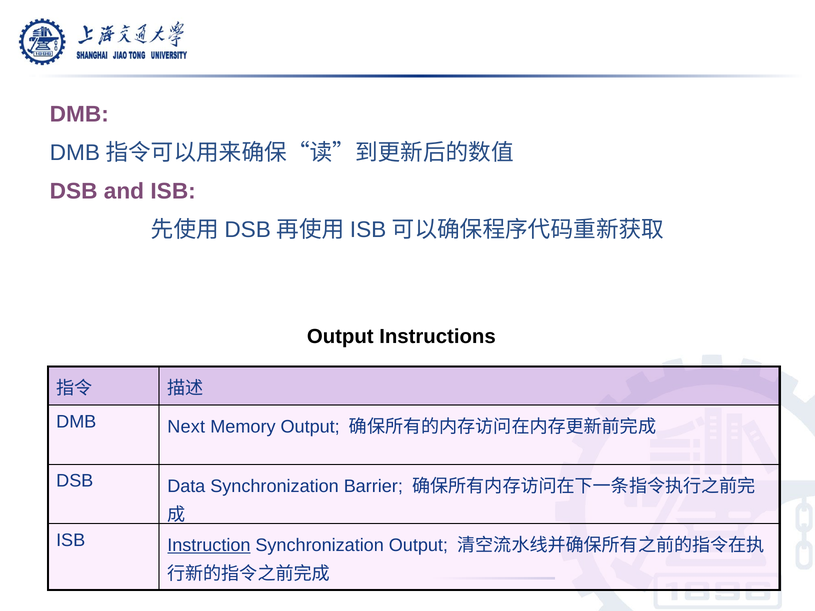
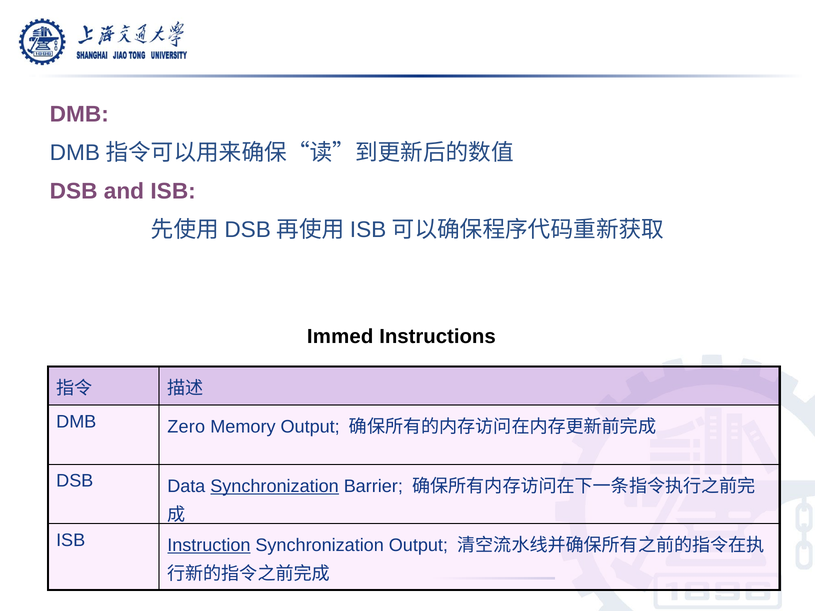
Output: Output -> Immed (340, 337)
Next: Next -> Zero (186, 427)
Synchronization underline: none -> present (275, 486)
